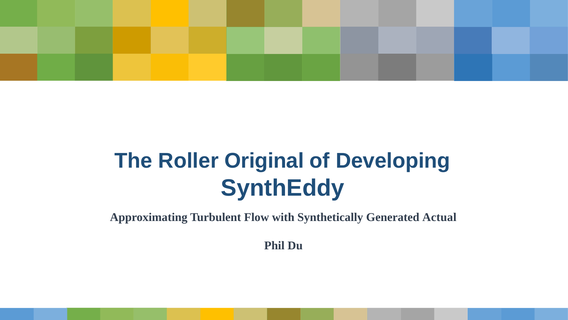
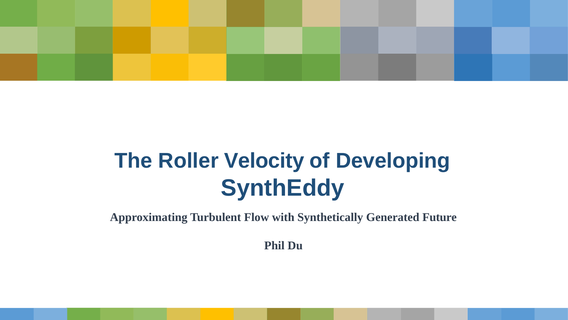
Original: Original -> Velocity (264, 160)
Actual: Actual -> Future (440, 217)
